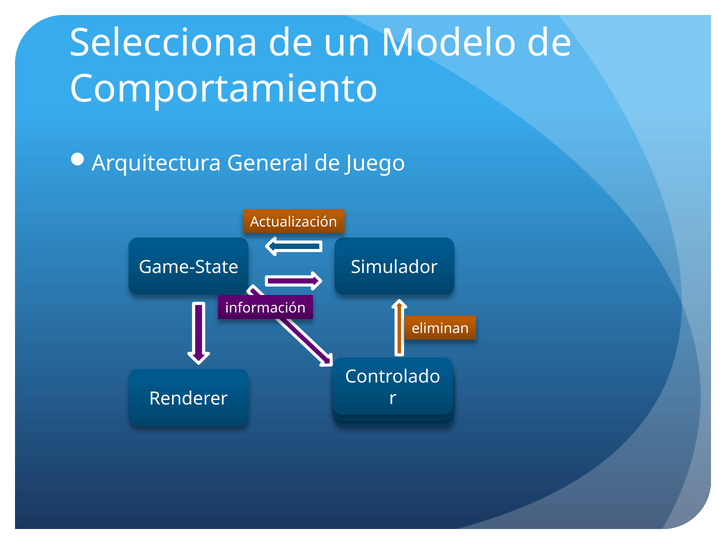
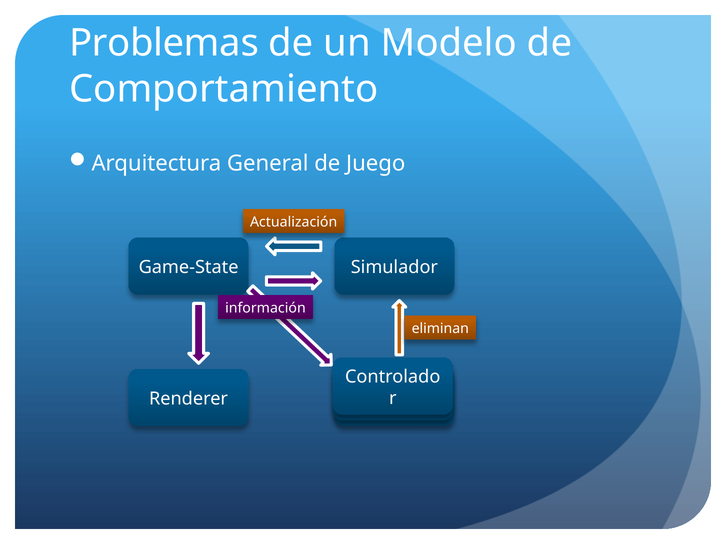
Selecciona: Selecciona -> Problemas (164, 43)
